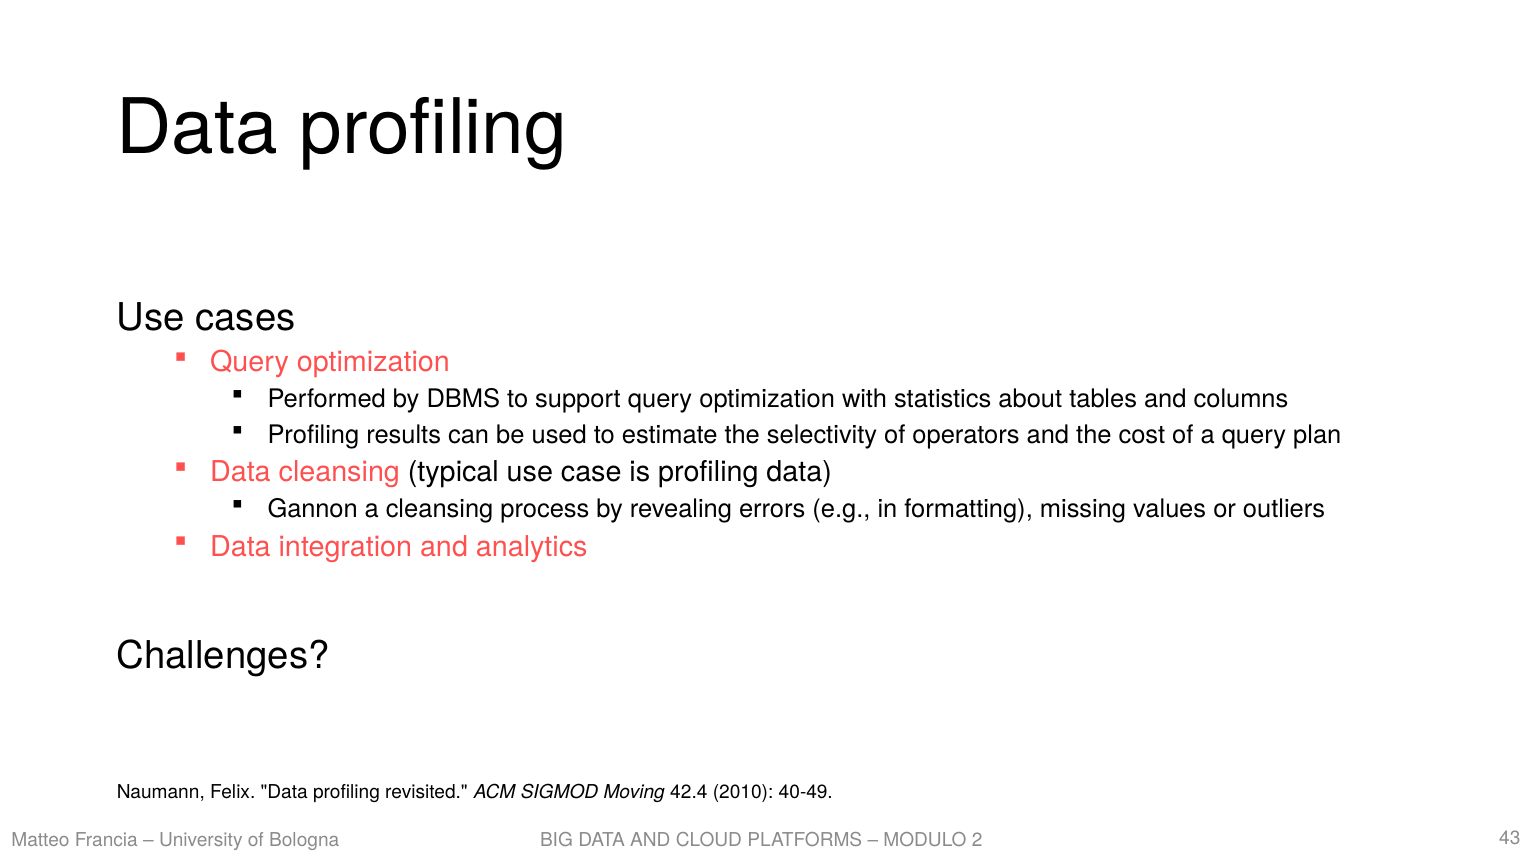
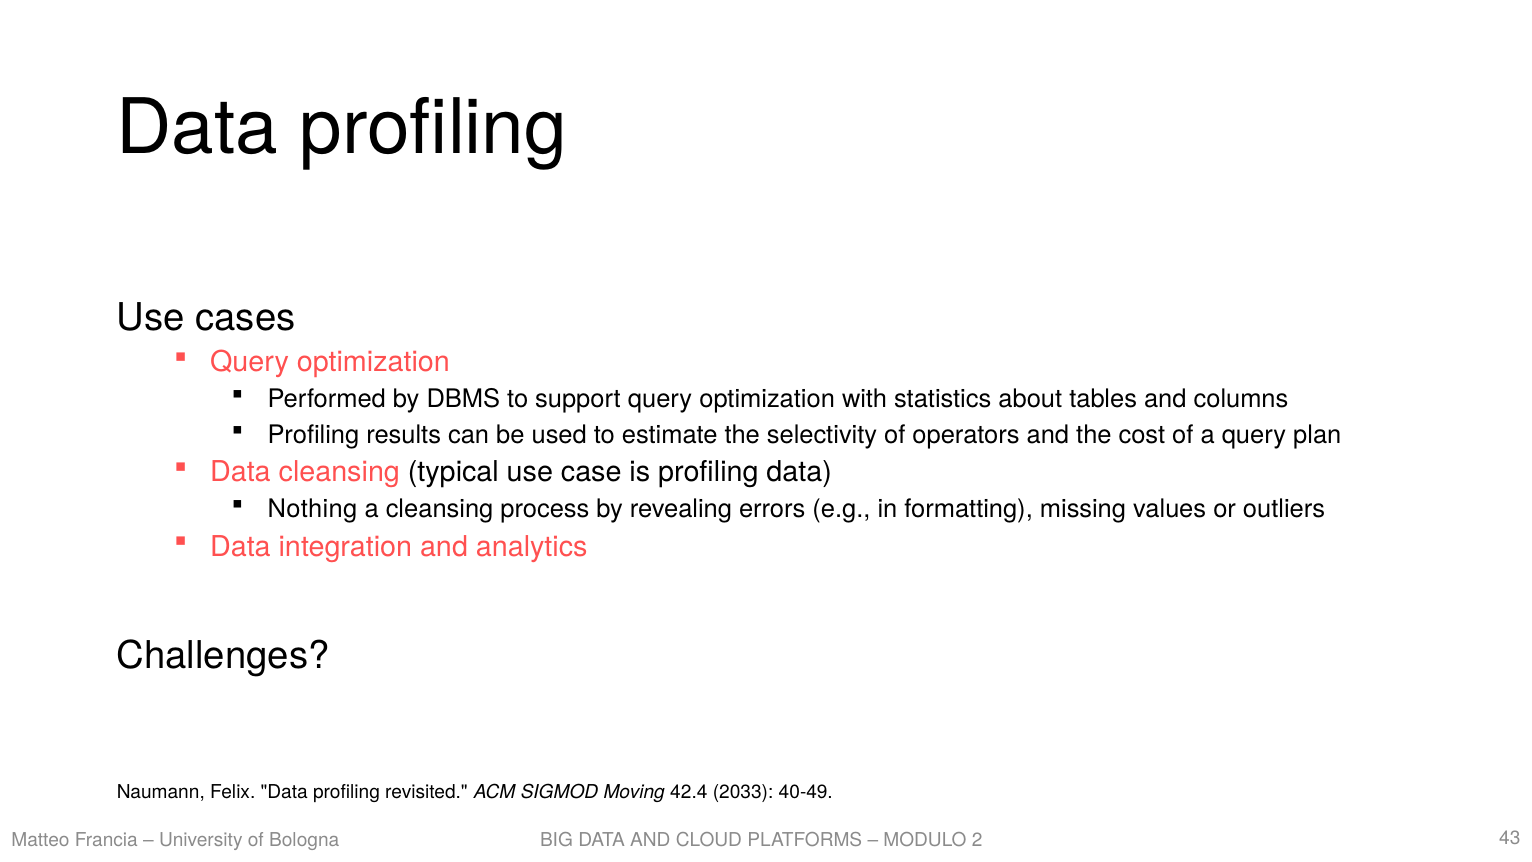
Gannon: Gannon -> Nothing (312, 509)
2010: 2010 -> 2033 (743, 792)
